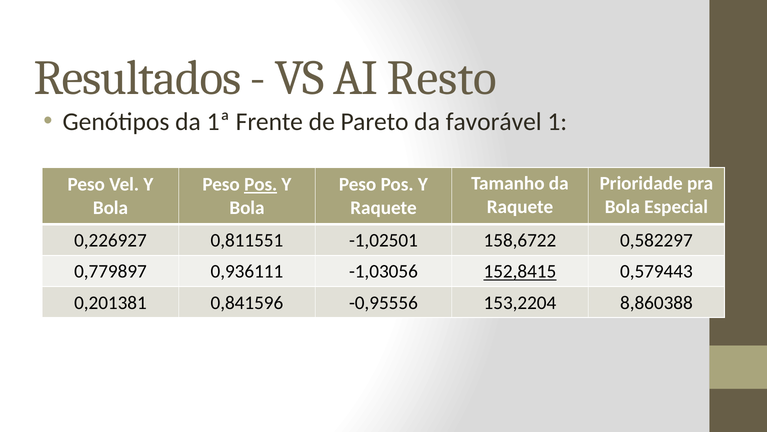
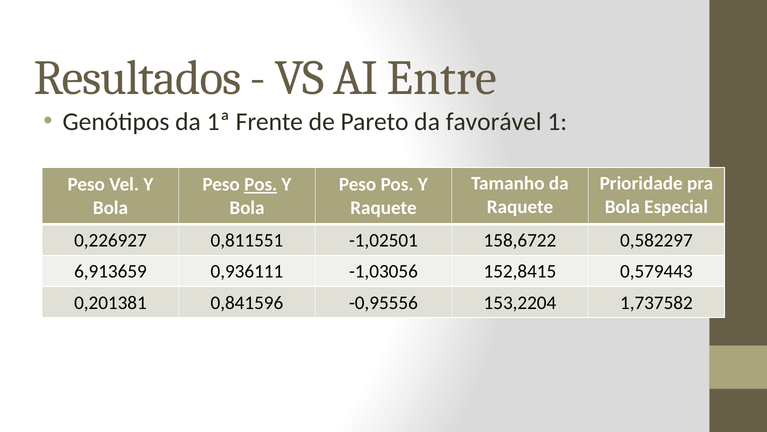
Resto: Resto -> Entre (442, 78)
0,779897: 0,779897 -> 6,913659 (110, 271)
152,8415 underline: present -> none (520, 271)
8,860388: 8,860388 -> 1,737582 (656, 302)
